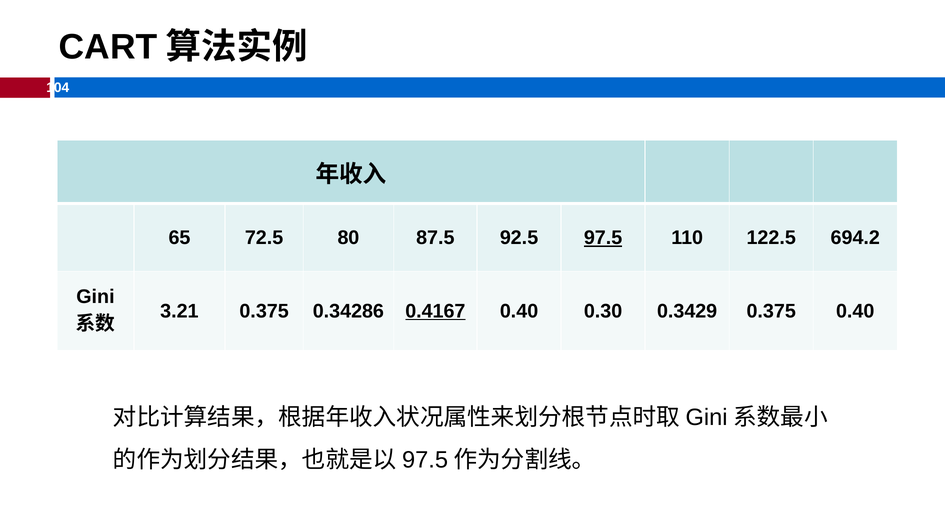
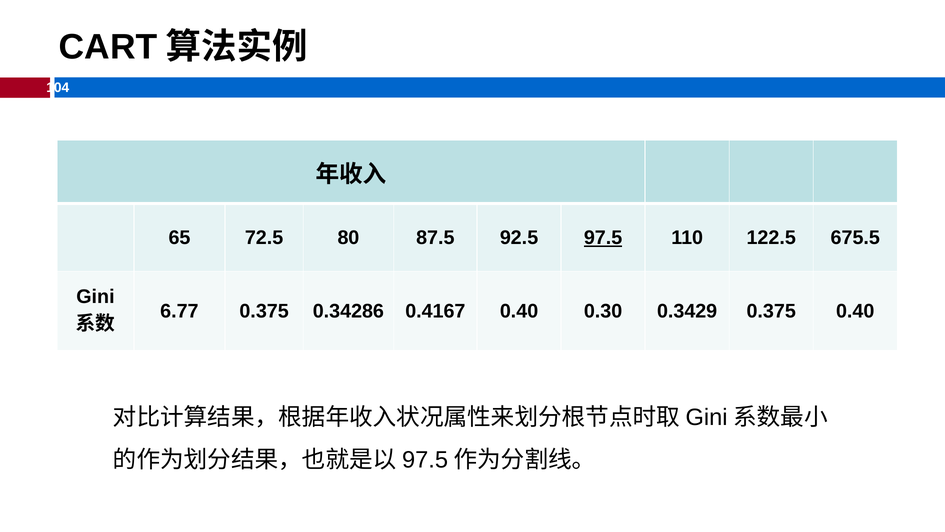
694.2: 694.2 -> 675.5 (855, 238)
3.21: 3.21 -> 6.77 (179, 311)
0.4167 underline: present -> none (435, 311)
